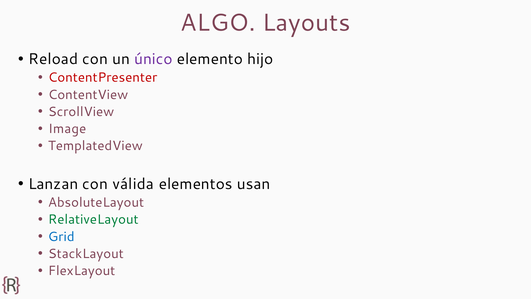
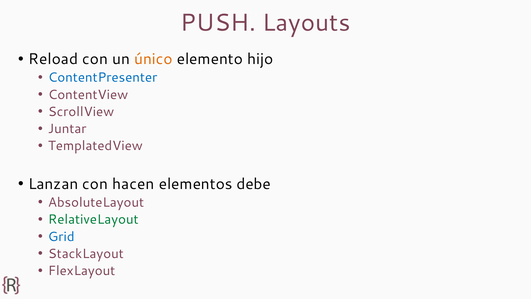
ALGO: ALGO -> PUSH (218, 23)
único colour: purple -> orange (153, 59)
ContentPresenter colour: red -> blue (103, 77)
Image: Image -> Juntar (67, 129)
válida: válida -> hacen (133, 184)
usan: usan -> debe (254, 184)
